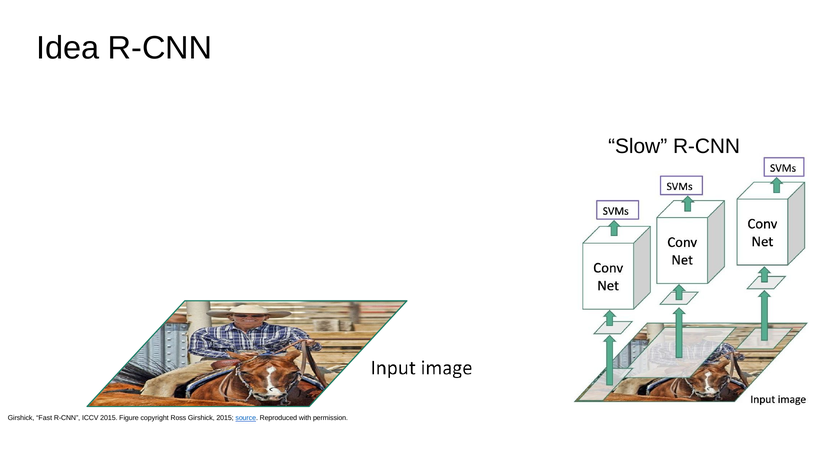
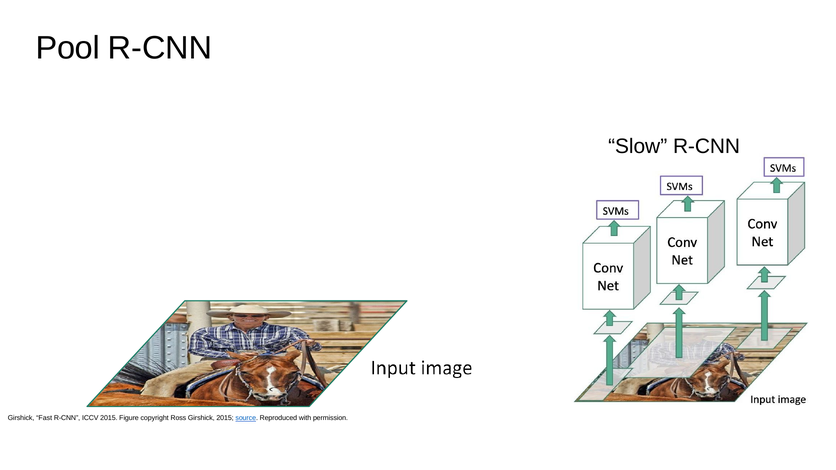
Idea: Idea -> Pool (68, 48)
